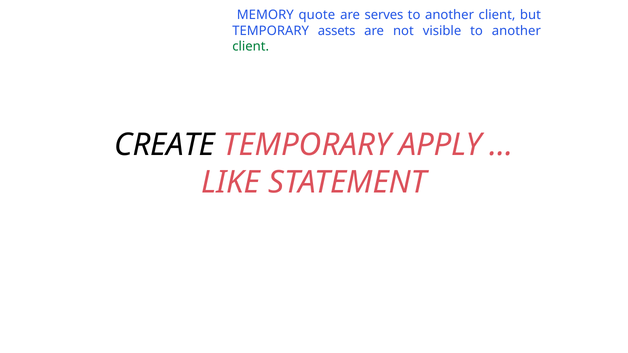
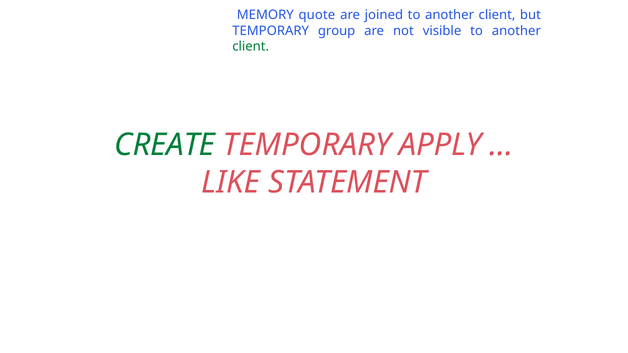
serves: serves -> joined (384, 15)
assets: assets -> group (337, 31)
CREATE colour: black -> green (165, 145)
